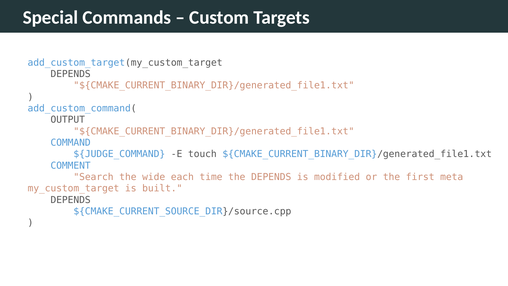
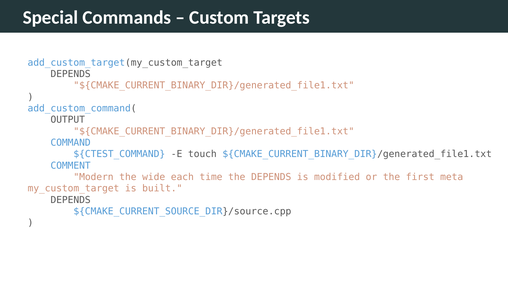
${JUDGE_COMMAND: ${JUDGE_COMMAND -> ${CTEST_COMMAND (119, 154)
Search: Search -> Modern (94, 177)
